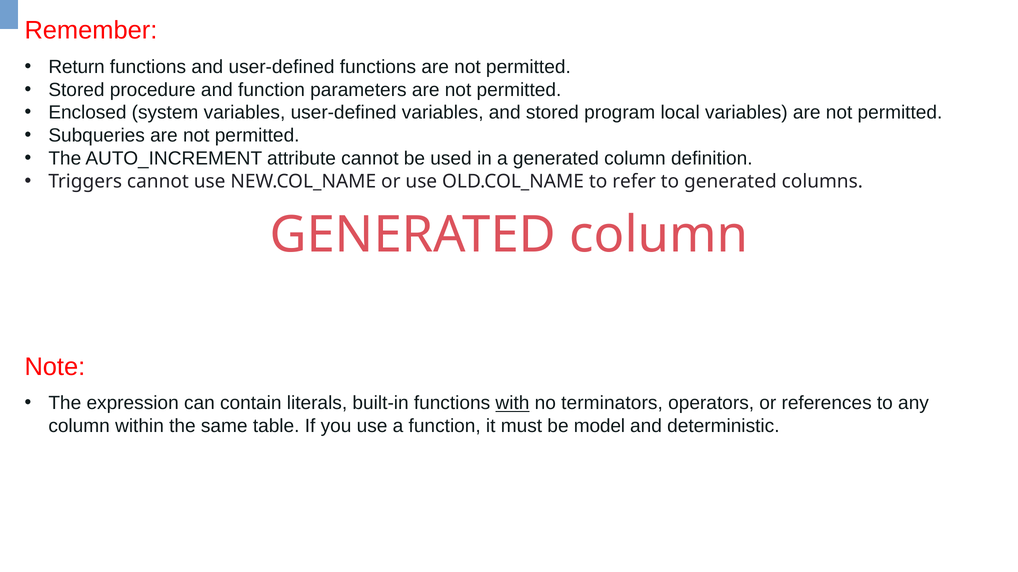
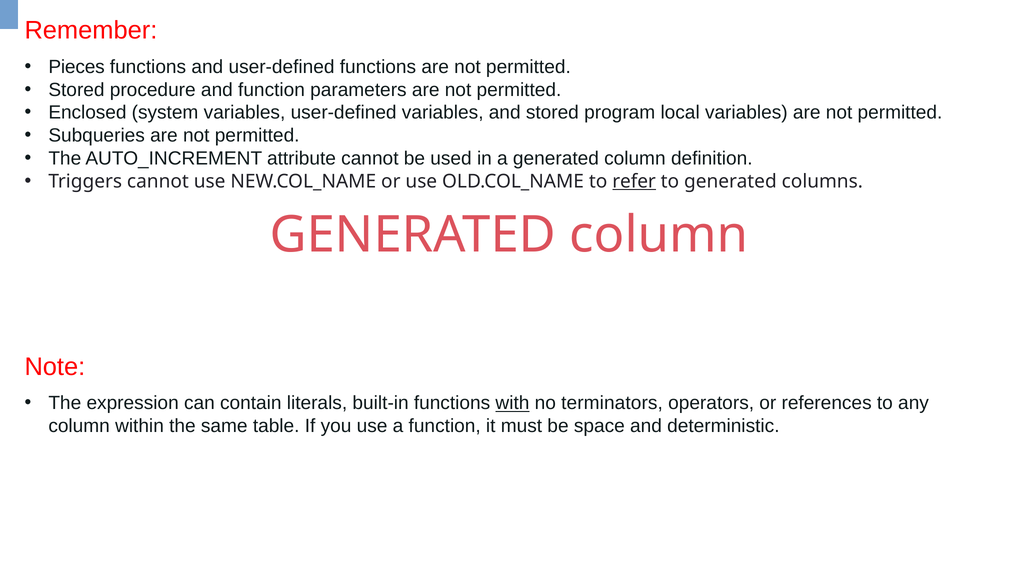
Return: Return -> Pieces (77, 67)
refer underline: none -> present (634, 181)
model: model -> space (599, 427)
